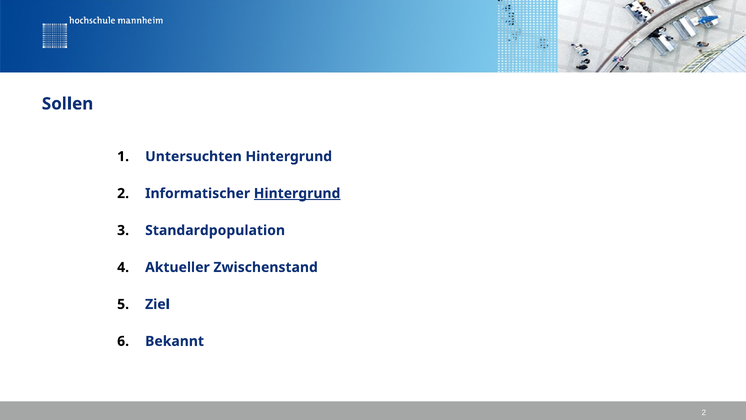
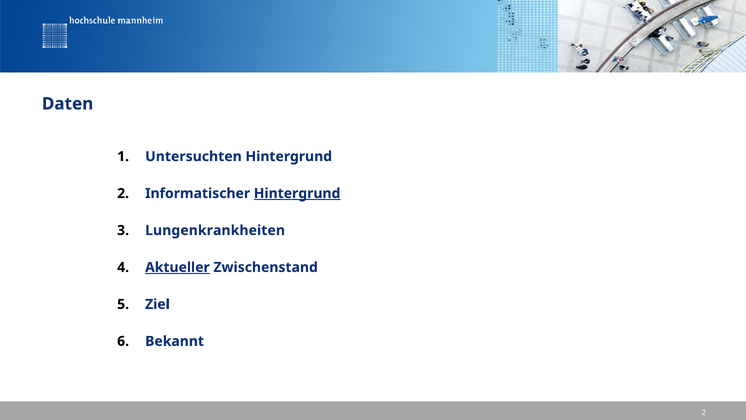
Sollen: Sollen -> Daten (68, 104)
Standardpopulation: Standardpopulation -> Lungenkrankheiten (215, 230)
Aktueller underline: none -> present (177, 267)
